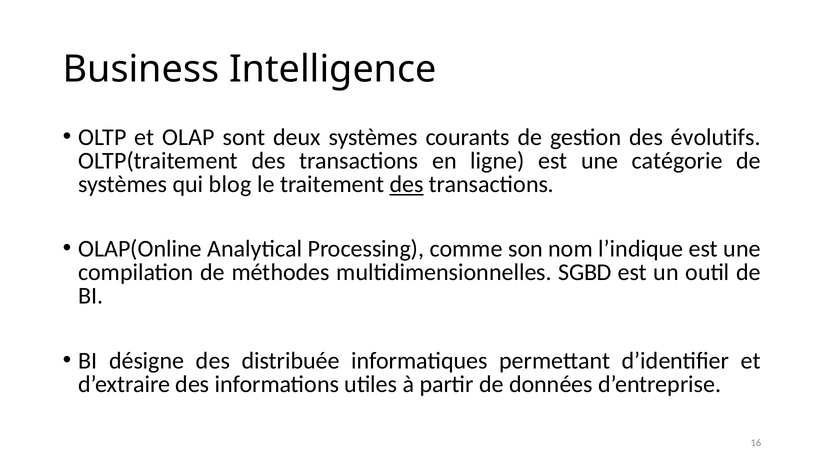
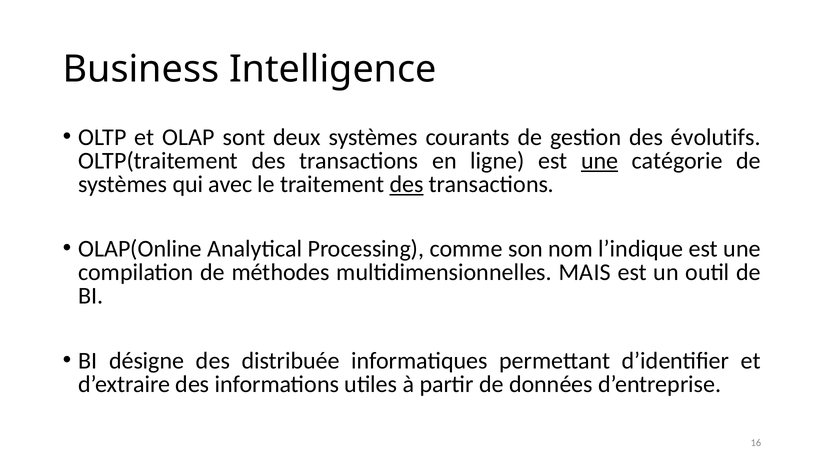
une underline: none -> present (600, 161)
blog: blog -> avec (230, 184)
SGBD: SGBD -> MAIS (585, 272)
